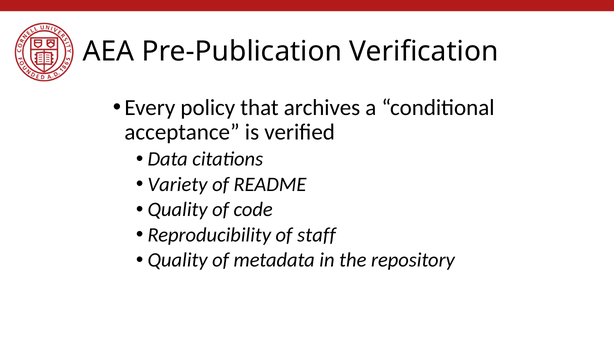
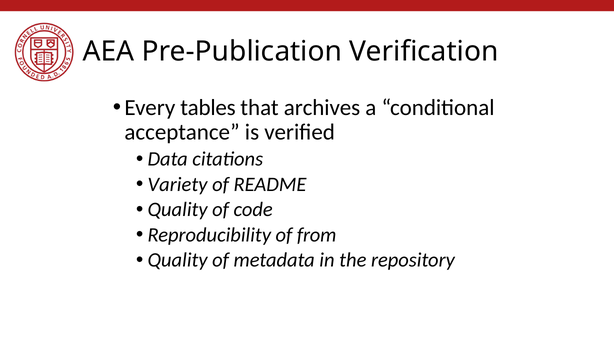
policy: policy -> tables (208, 108)
staff: staff -> from (317, 235)
